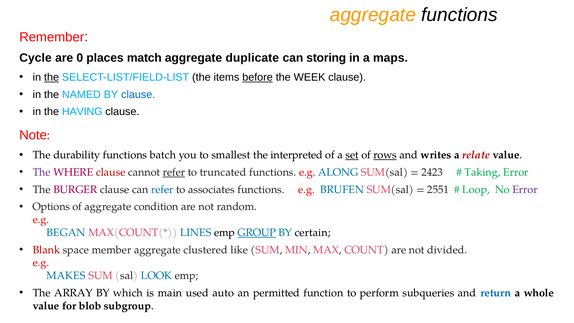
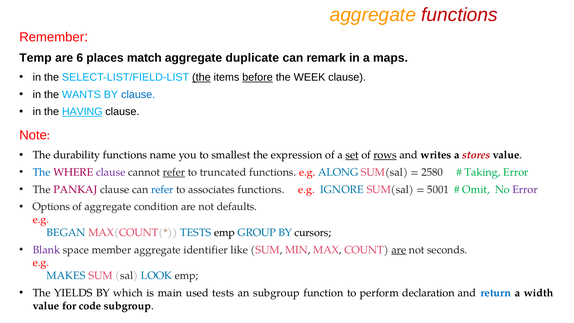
functions colour: black -> red (460, 15)
Cycle: Cycle -> Temp (35, 58)
0: 0 -> 6 (80, 58)
storing: storing -> remark (326, 58)
the underline: present -> none (52, 77)
the underline: none -> present (201, 77)
NAMED: NAMED -> WANTS (81, 94)
HAVING underline: none -> present (82, 112)
batch: batch -> name (163, 155)
interpreted: interpreted -> expression (297, 155)
relate: relate -> stores (476, 155)
The colour: purple -> blue (42, 172)
clause colour: red -> purple (111, 172)
2423: 2423 -> 2580 (432, 172)
BURGER: BURGER -> PANKAJ (75, 189)
BRUFEN: BRUFEN -> IGNORE (342, 189)
2551: 2551 -> 5001 (438, 189)
Loop: Loop -> Omit (476, 189)
random: random -> defaults (237, 207)
LINES: LINES -> TESTS (196, 232)
GROUP underline: present -> none (257, 232)
certain: certain -> cursors (313, 232)
Blank colour: red -> purple (46, 250)
clustered: clustered -> identifier (206, 250)
are underline: none -> present (399, 250)
divided: divided -> seconds (447, 250)
ARRAY: ARRAY -> YIELDS (73, 293)
used auto: auto -> tests (223, 293)
an permitted: permitted -> subgroup (276, 293)
subqueries: subqueries -> declaration (428, 293)
whole: whole -> width (539, 293)
blob: blob -> code (90, 306)
